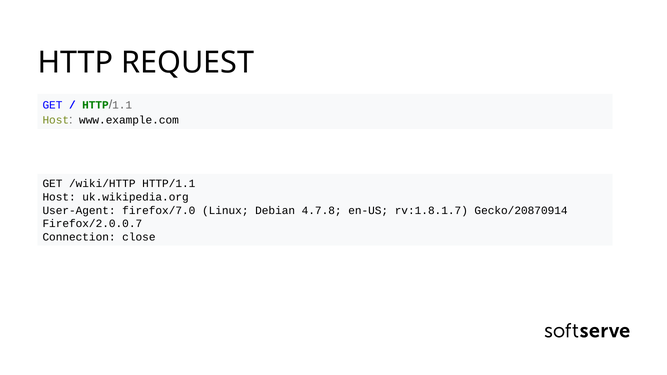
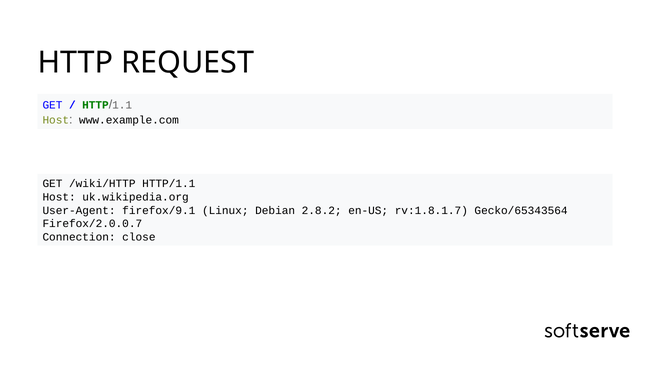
firefox/7.0: firefox/7.0 -> firefox/9.1 (159, 211)
4.7.8: 4.7.8 -> 2.8.2 (322, 211)
Gecko/20870914: Gecko/20870914 -> Gecko/65343564 (521, 211)
